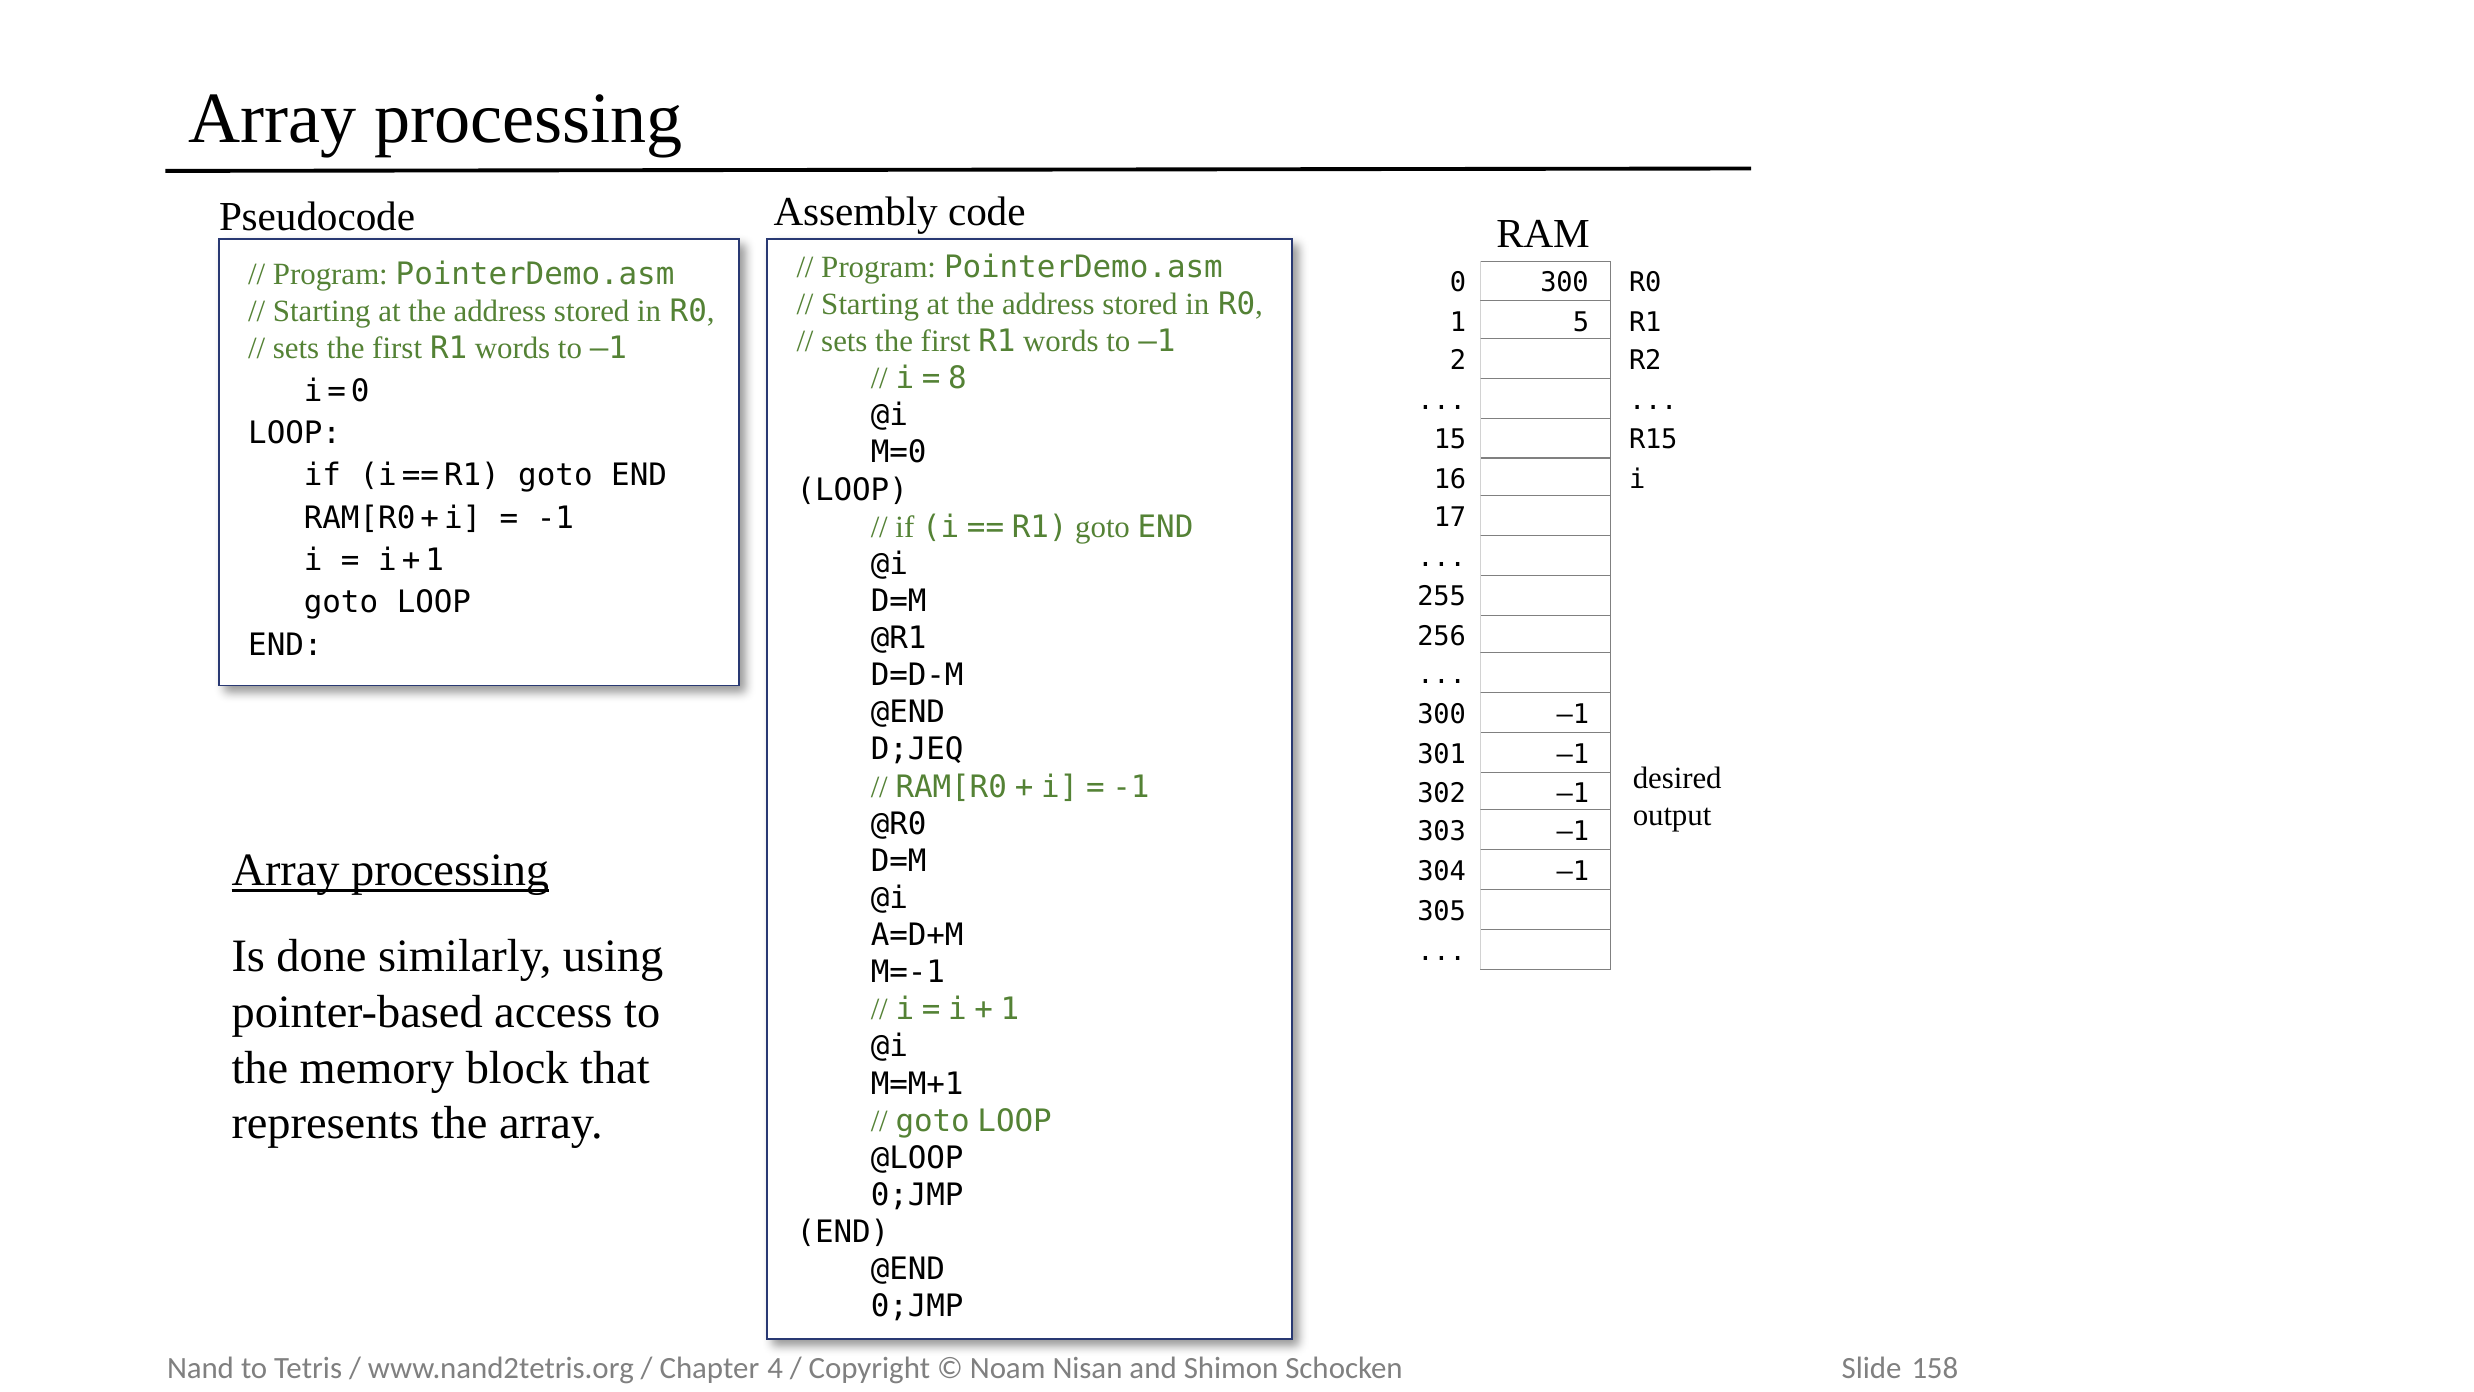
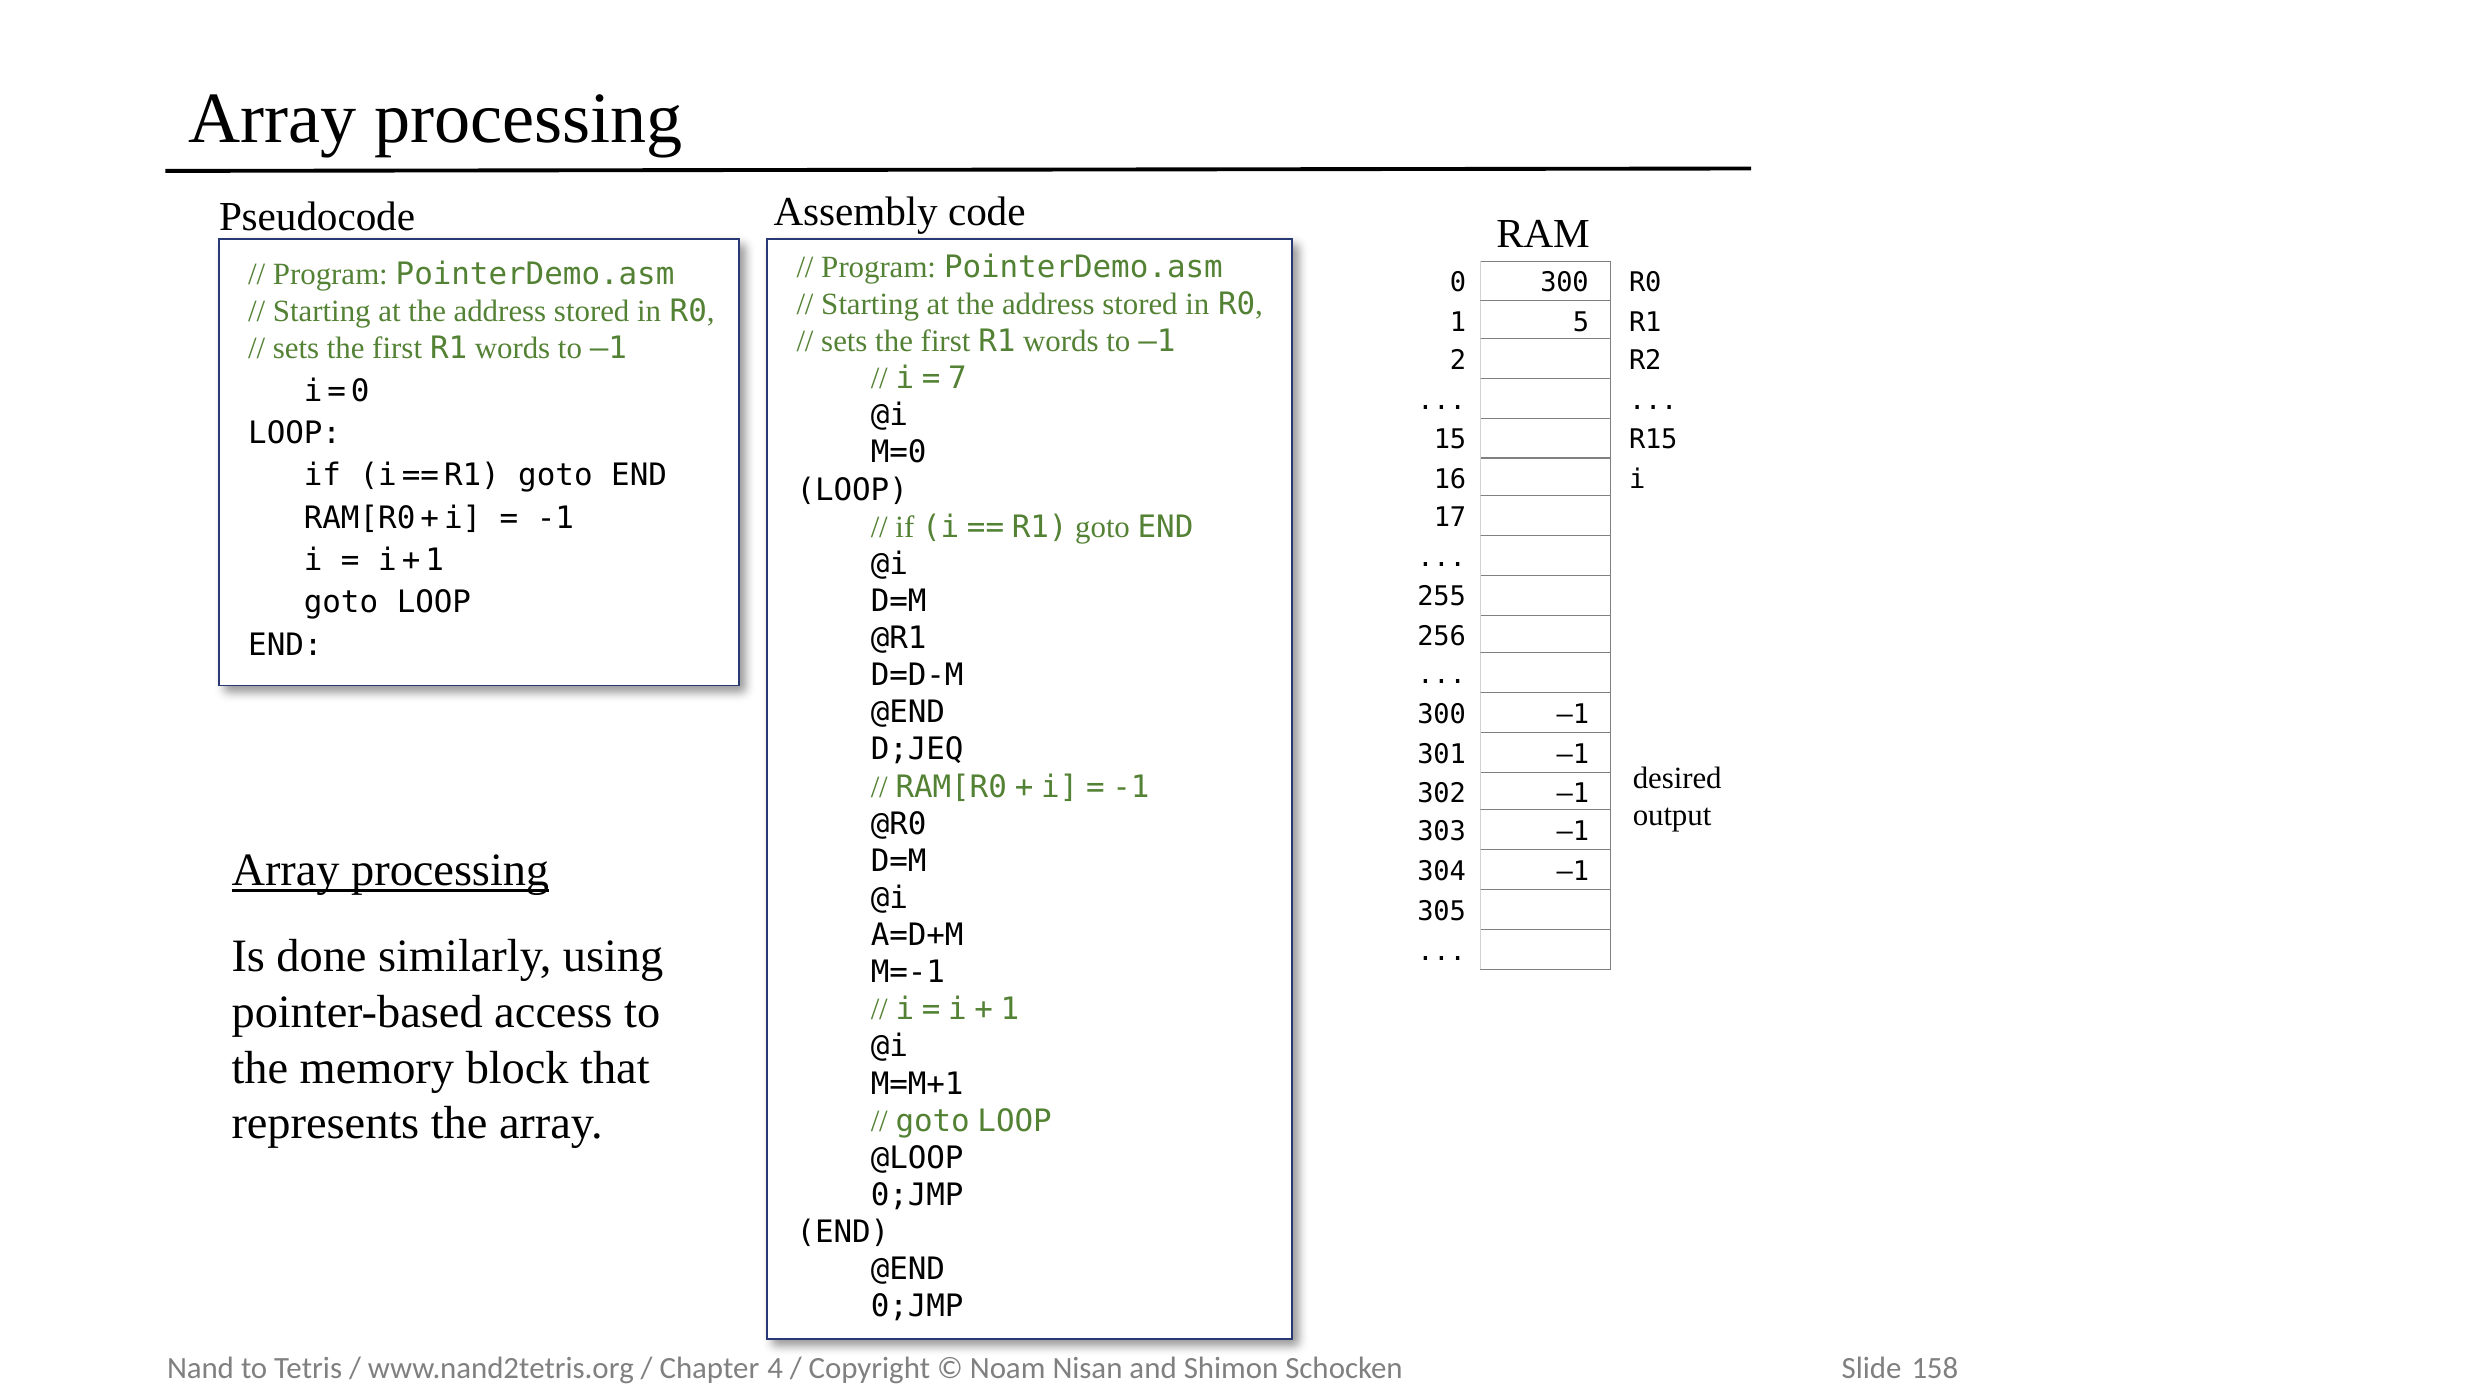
8: 8 -> 7 (957, 378)
